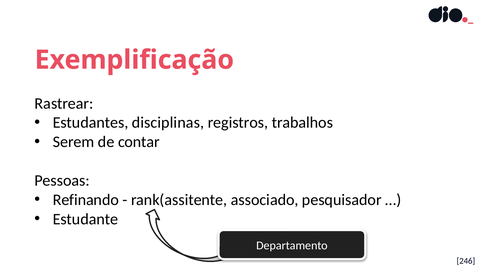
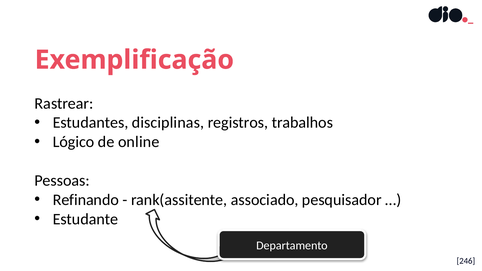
Serem: Serem -> Lógico (74, 142)
contar: contar -> online (139, 142)
